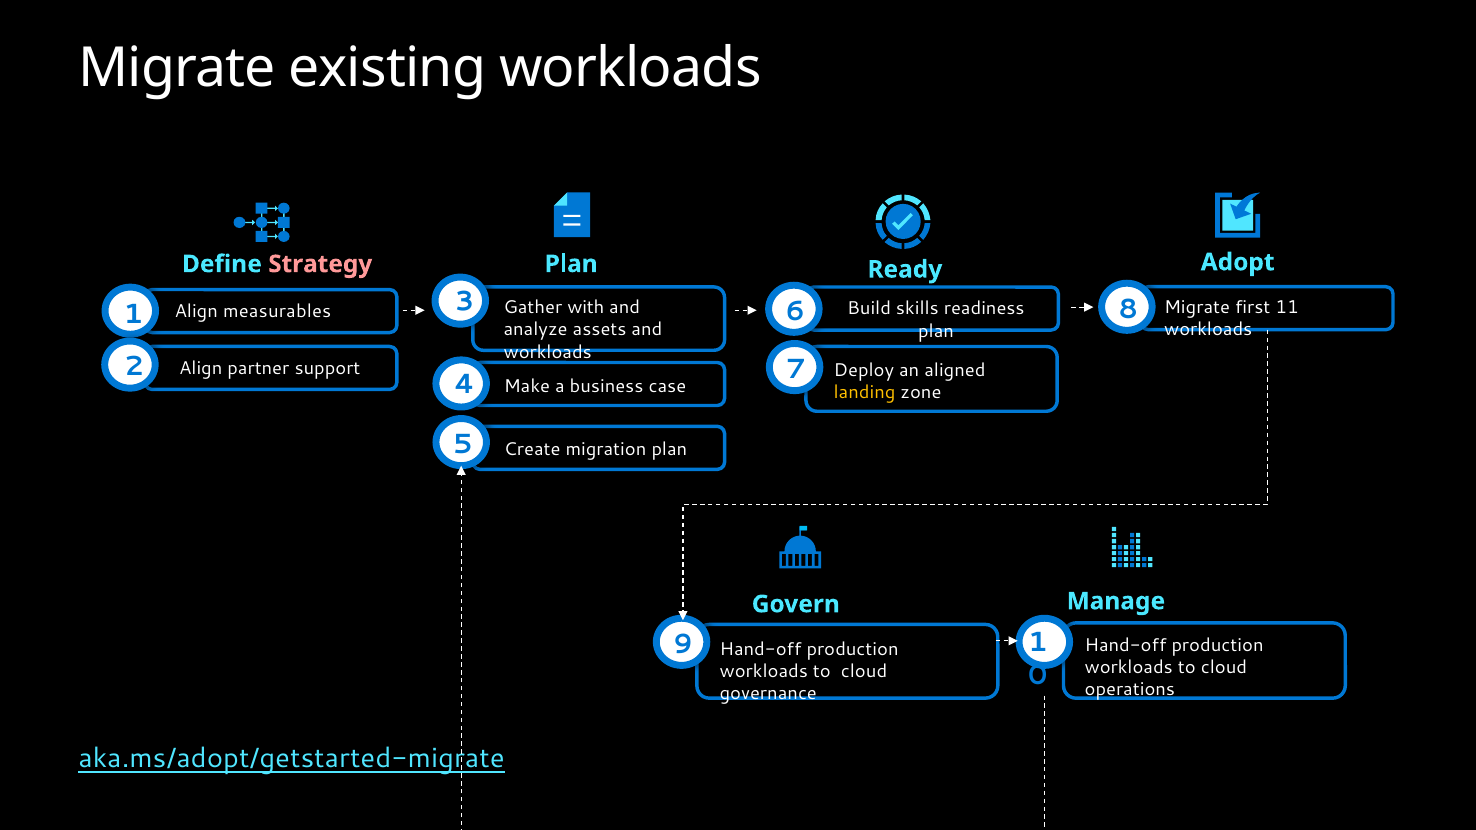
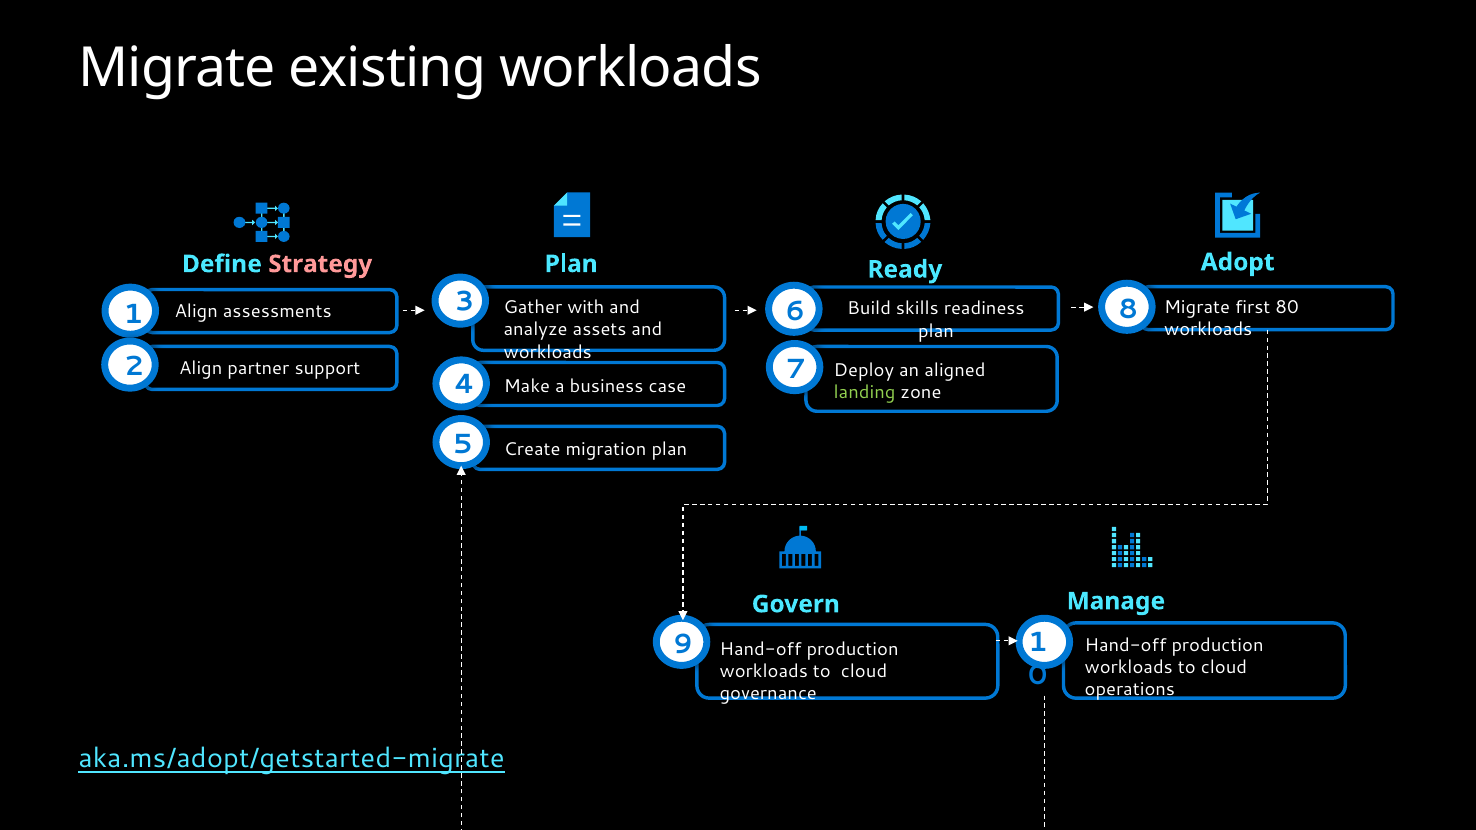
11: 11 -> 80 (1287, 307)
measurables: measurables -> assessments (277, 312)
landing colour: yellow -> light green (865, 392)
